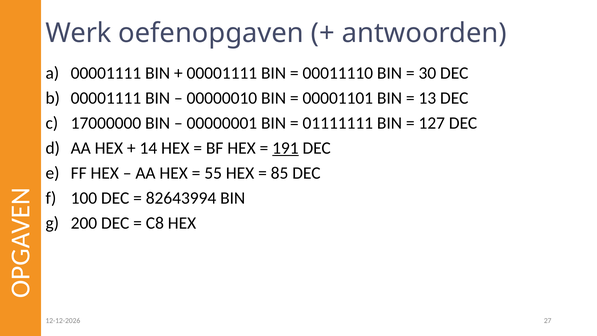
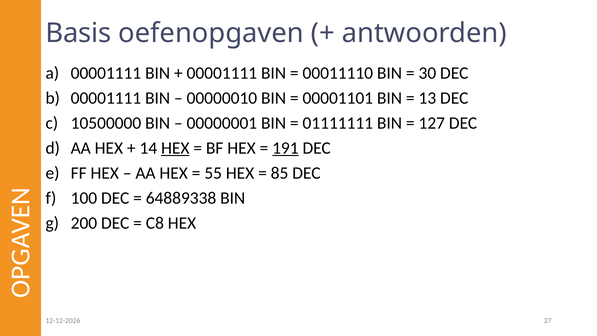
Werk: Werk -> Basis (78, 33)
17000000: 17000000 -> 10500000 (106, 123)
HEX underline: none -> present (175, 148)
82643994: 82643994 -> 64889338 (181, 198)
